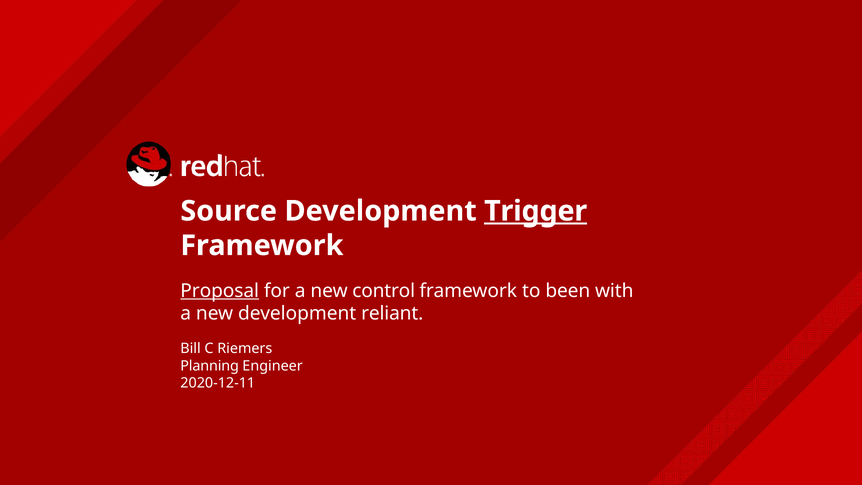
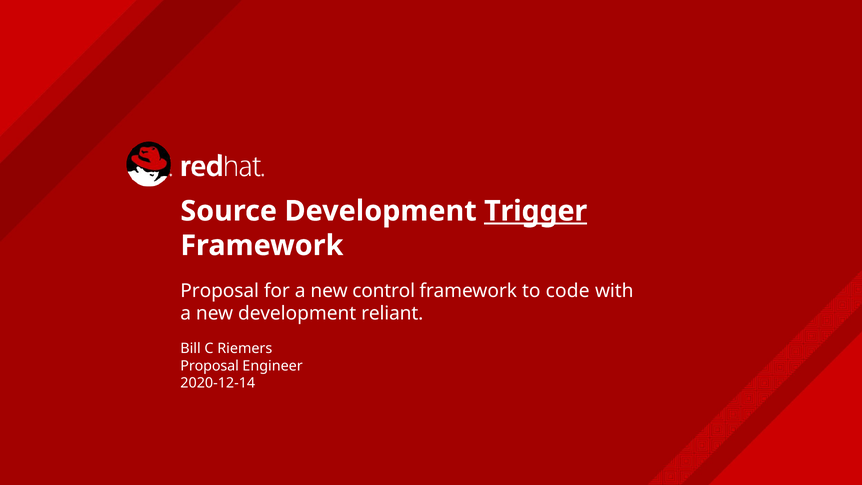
Proposal underline: present -> none (220, 291)
been: been -> code (568, 291)
Planning: Planning -> Proposal (210, 366)
2020-12-11: 2020-12-11 -> 2020-12-14 (218, 383)
